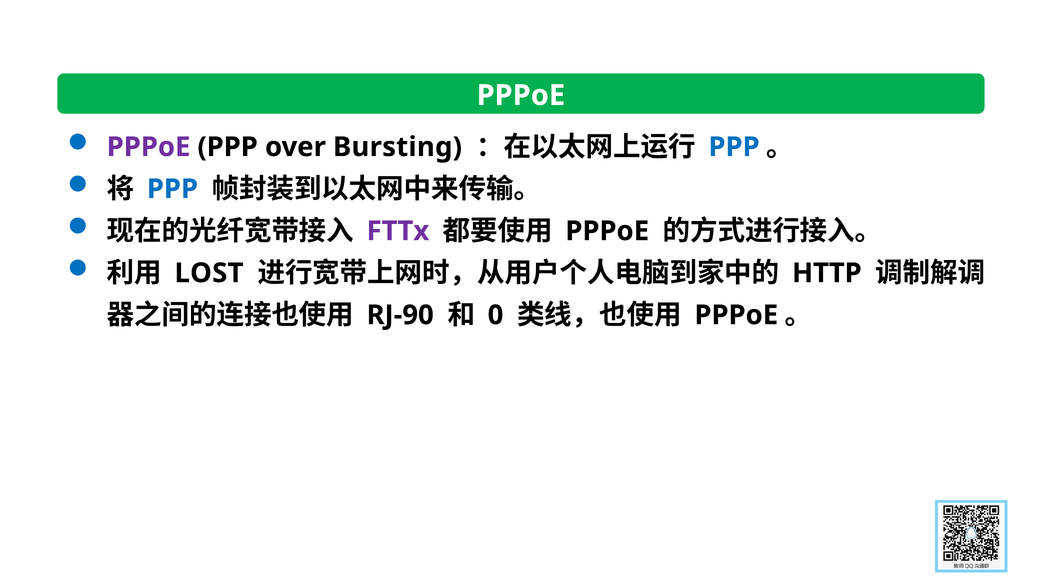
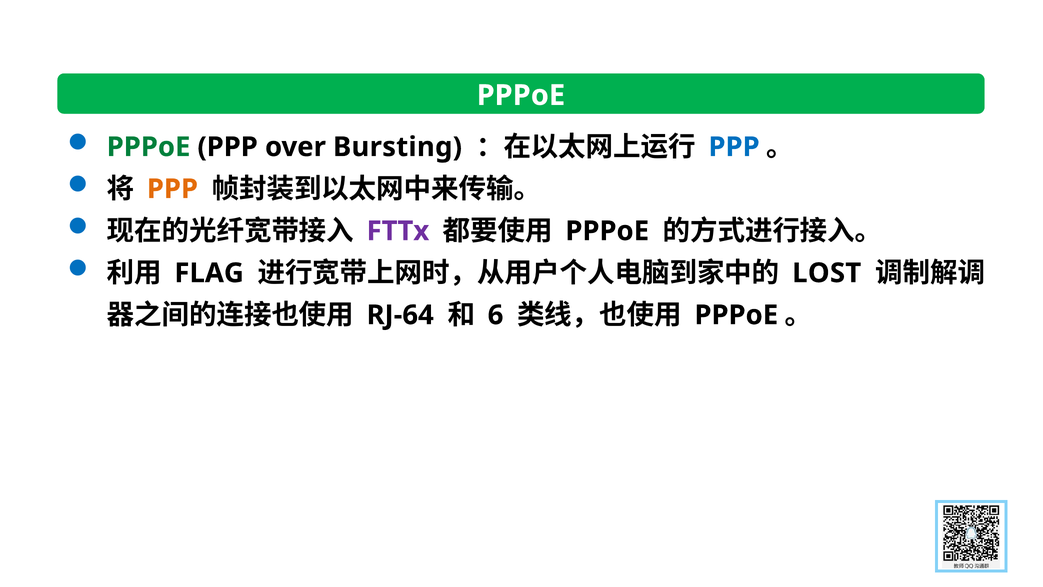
PPPoE colour: purple -> green (149, 147)
PPP colour: blue -> orange (172, 189)
LOST: LOST -> FLAG (209, 273)
HTTP: HTTP -> LOST (827, 273)
RJ-90: RJ-90 -> RJ-64 (400, 315)
0: 0 -> 6 (496, 315)
